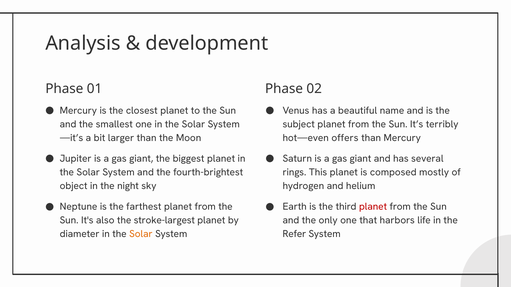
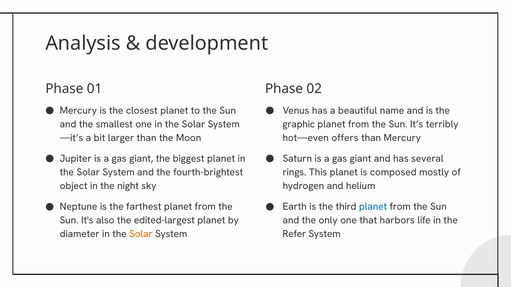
subject: subject -> graphic (299, 124)
planet colour: red -> blue (373, 207)
stroke-largest: stroke-largest -> edited-largest (164, 221)
